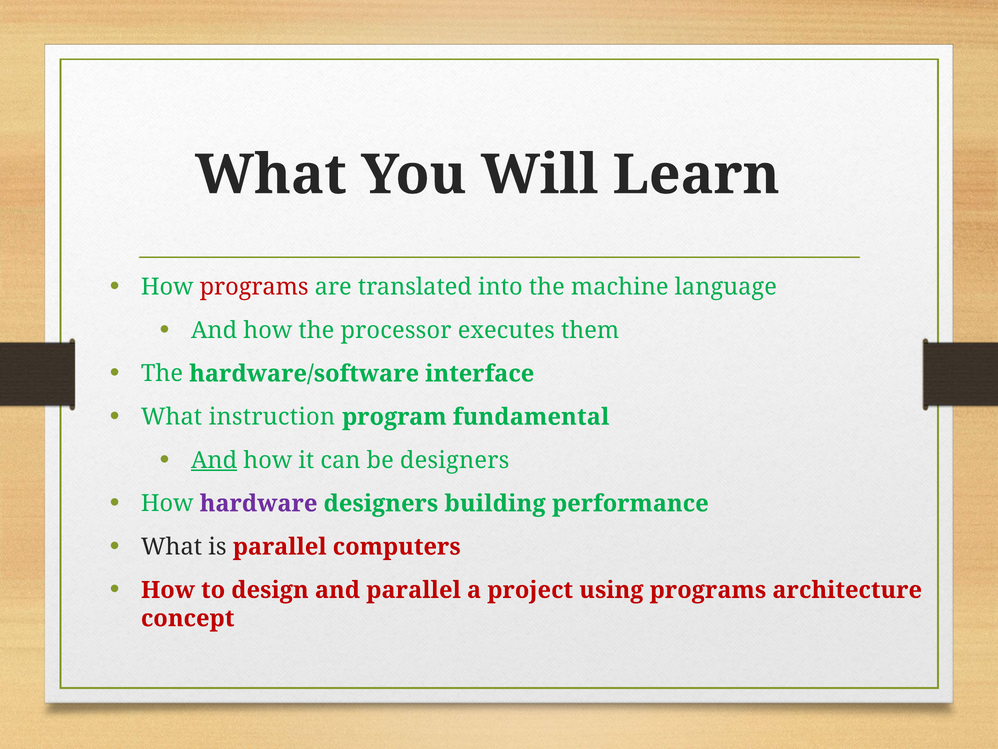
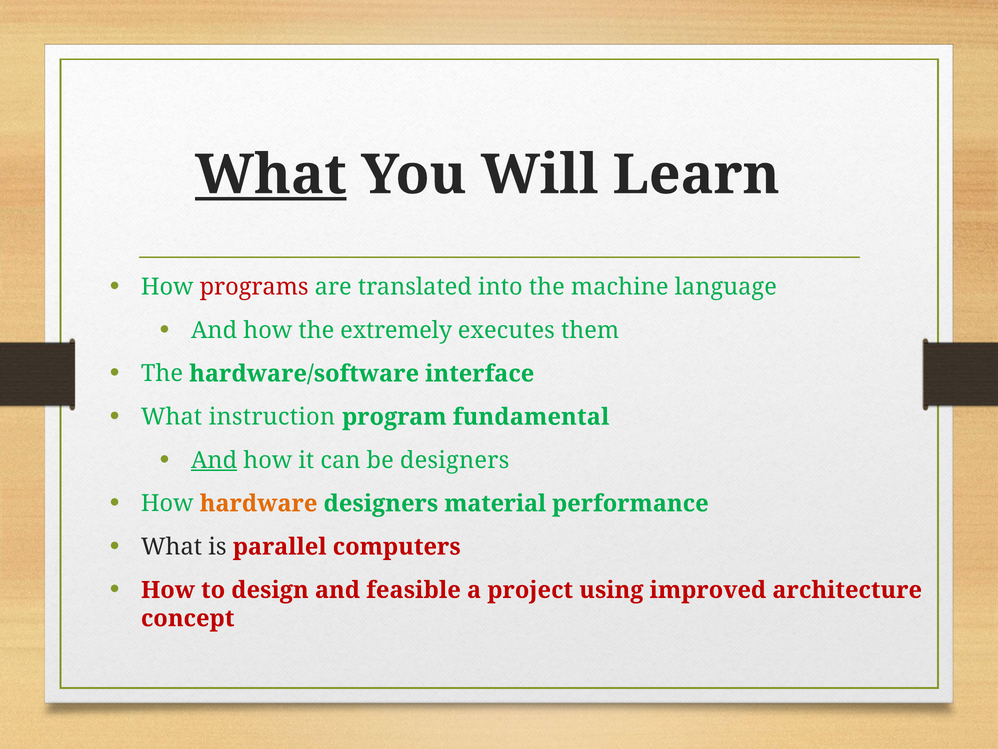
What underline: none -> present (271, 175)
processor: processor -> extremely (396, 330)
hardware colour: purple -> orange (259, 503)
building: building -> material (495, 503)
and parallel: parallel -> feasible (414, 590)
using programs: programs -> improved (708, 590)
